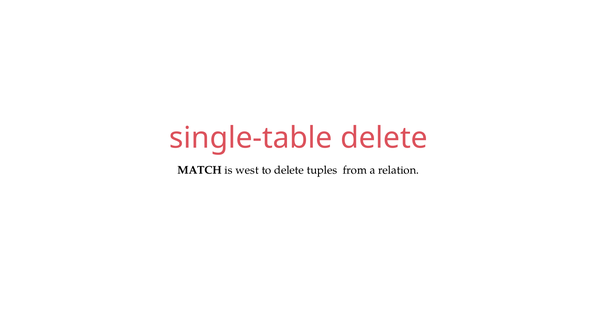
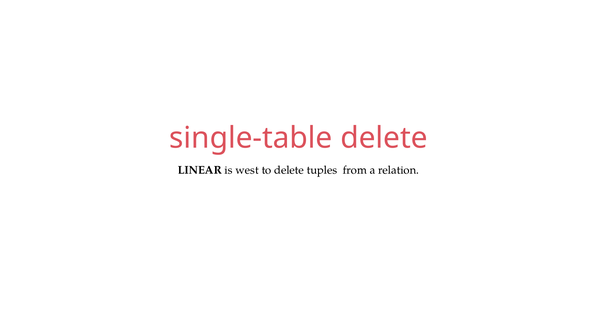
MATCH: MATCH -> LINEAR (200, 170)
